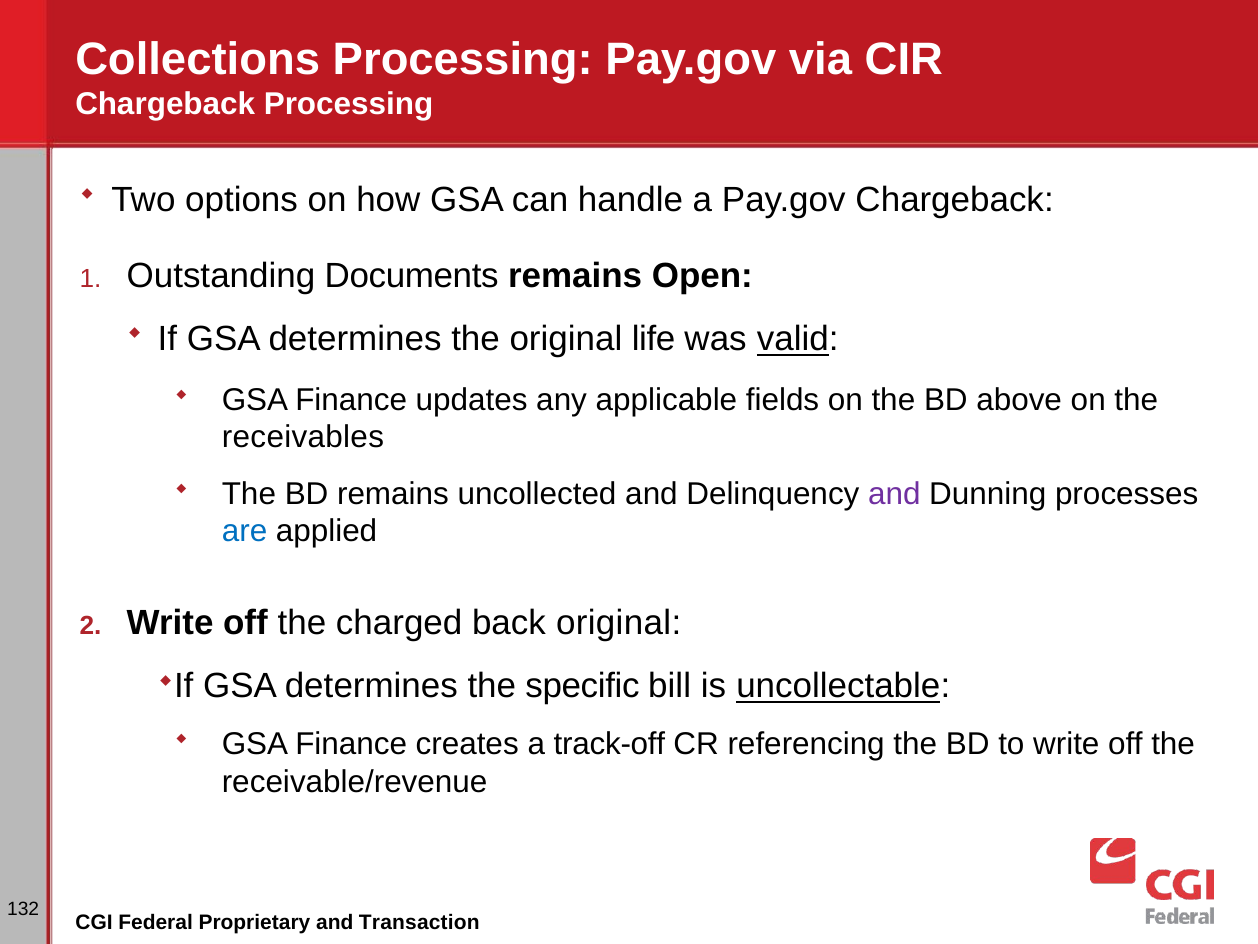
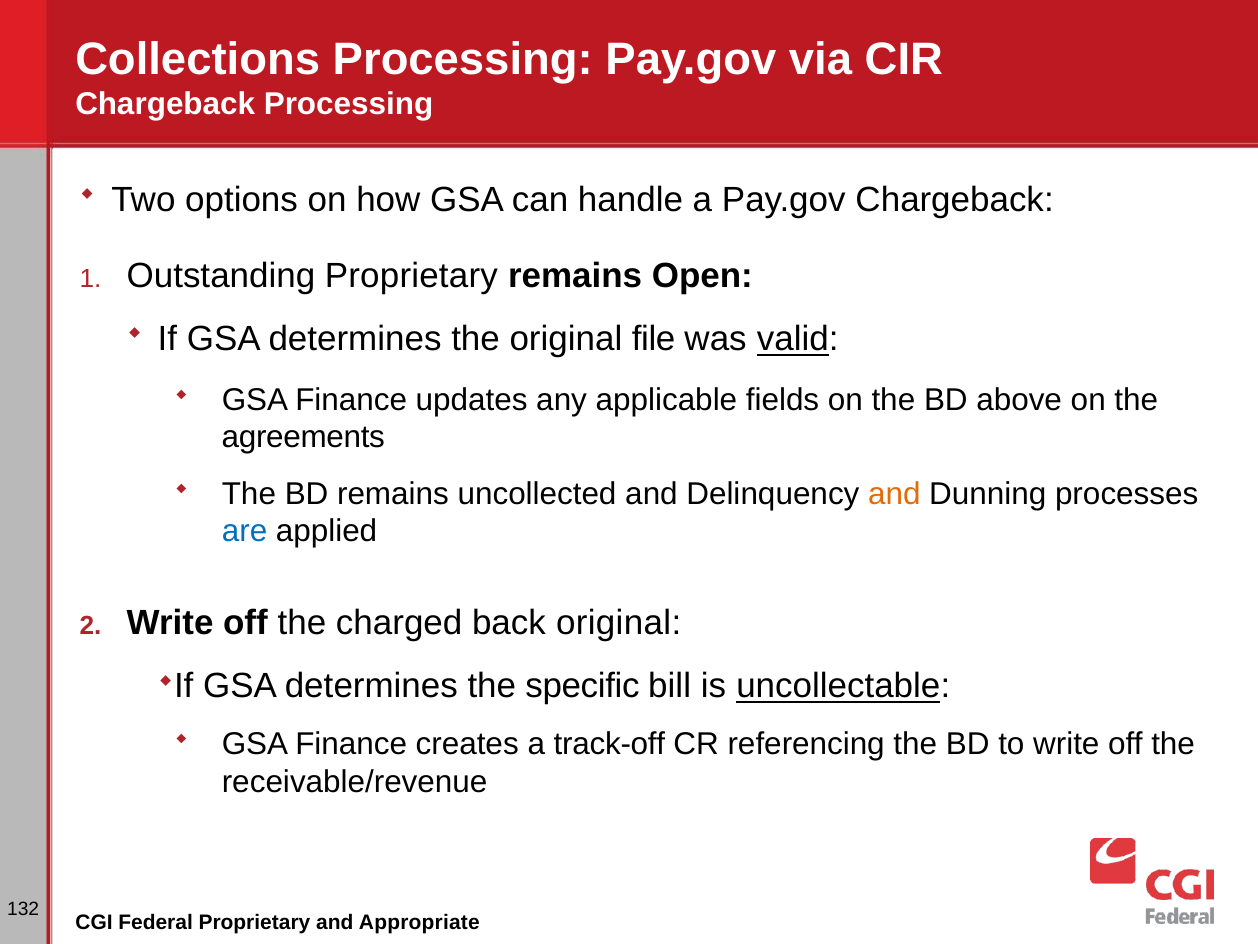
Outstanding Documents: Documents -> Proprietary (411, 275)
life: life -> file (654, 339)
receivables: receivables -> agreements (303, 437)
and colour: purple -> orange (894, 493)
Transaction: Transaction -> Appropriate (419, 922)
